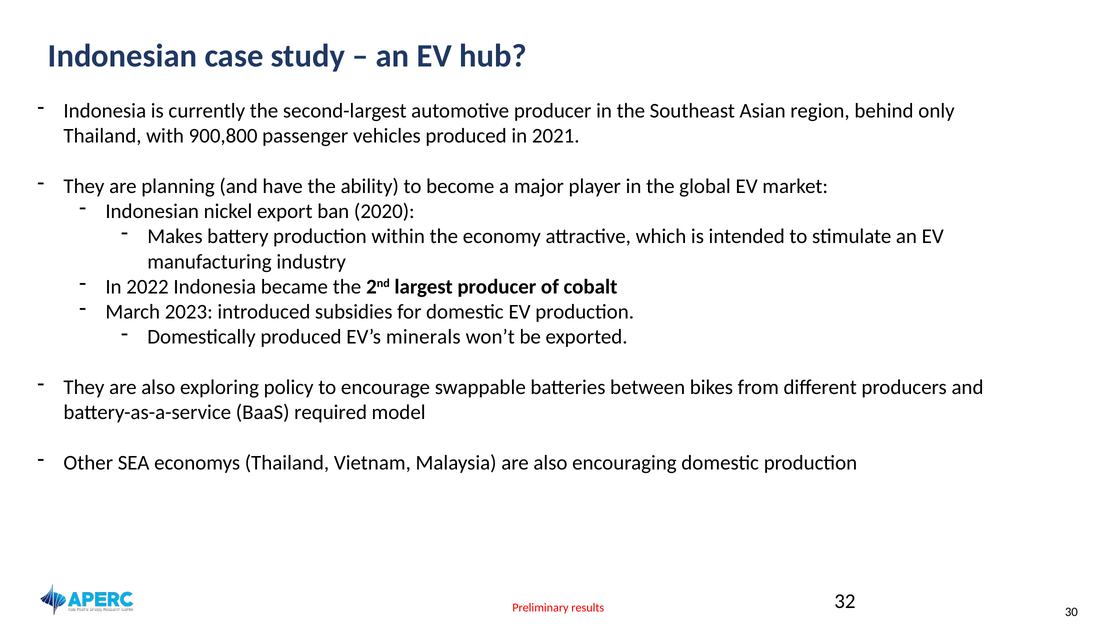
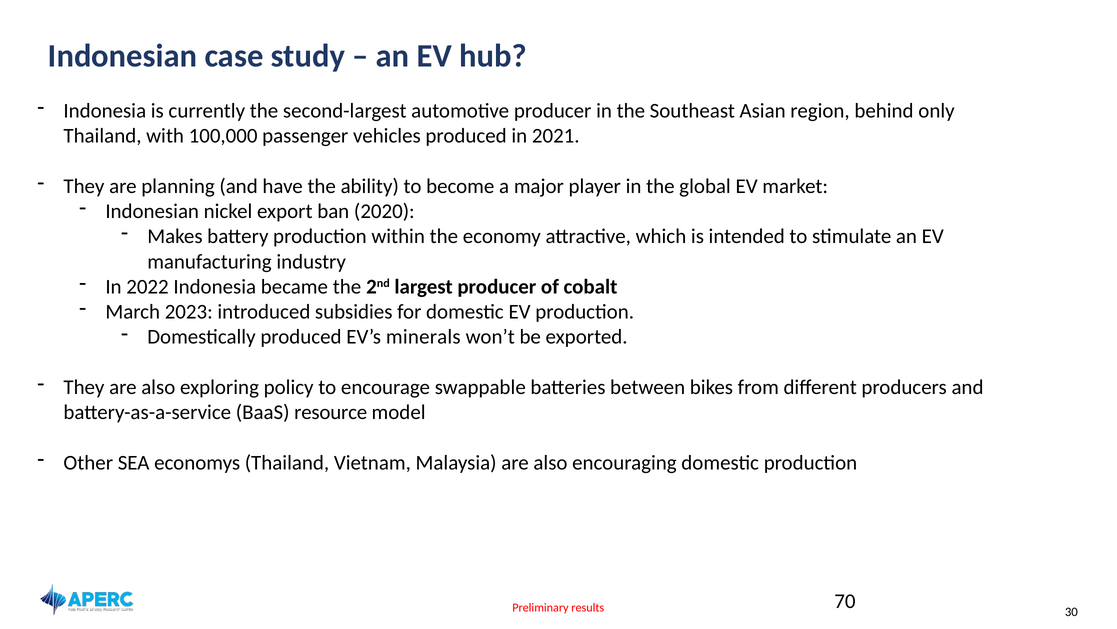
900,800: 900,800 -> 100,000 (223, 136)
required: required -> resource (331, 412)
32: 32 -> 70 (845, 601)
